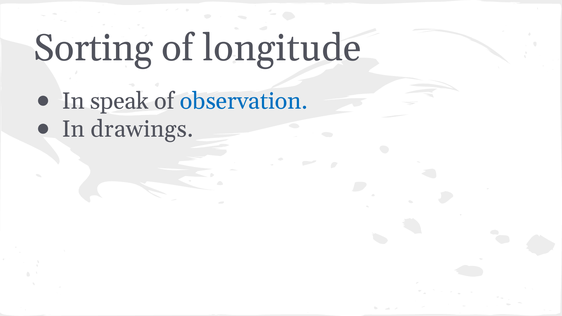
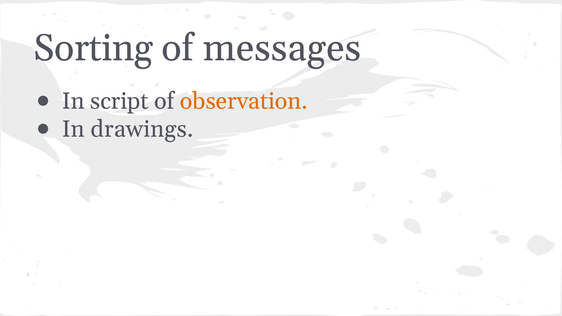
longitude: longitude -> messages (282, 48)
speak: speak -> script (119, 101)
observation colour: blue -> orange (244, 101)
